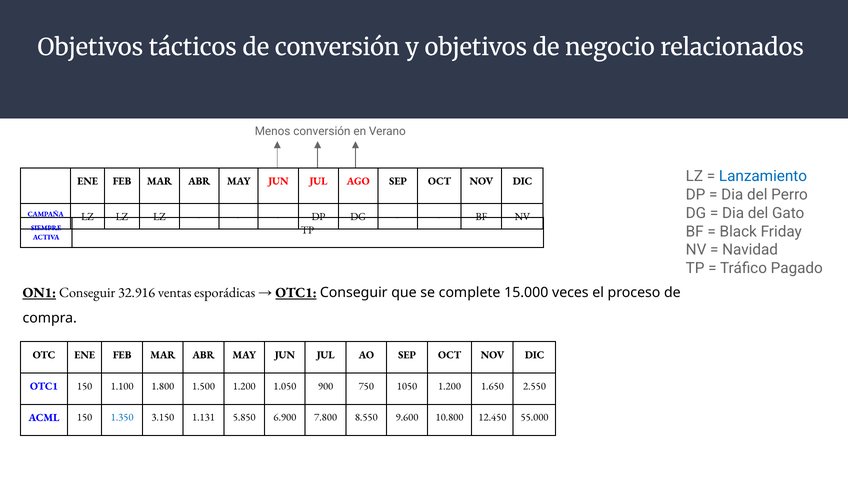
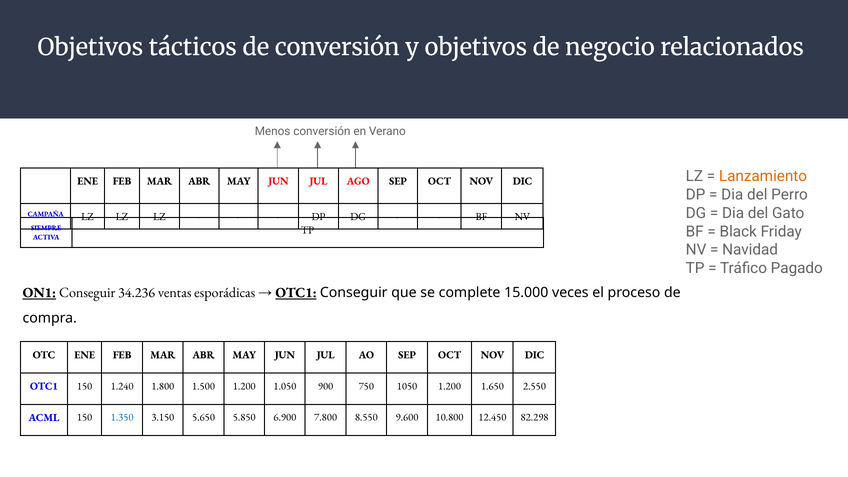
Lanzamiento colour: blue -> orange (763, 176)
32.916: 32.916 -> 34.236 (137, 293)
1.100: 1.100 -> 1.240 (122, 386)
1.131: 1.131 -> 5.650 (203, 417)
55.000: 55.000 -> 82.298 (534, 417)
